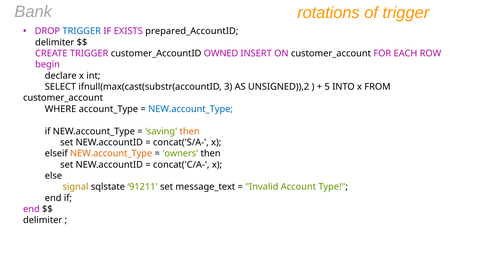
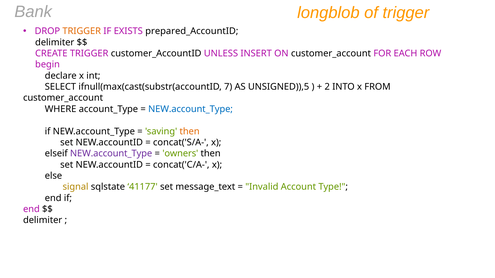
rotations: rotations -> longblob (328, 13)
TRIGGER colour: blue -> orange (82, 31)
OWNED: OWNED -> UNLESS (221, 54)
3: 3 -> 7 (228, 87)
UNSIGNED)),2: UNSIGNED)),2 -> UNSIGNED)),5 (279, 87)
5: 5 -> 2 (327, 87)
NEW.account_Type colour: orange -> purple (111, 154)
91211: 91211 -> 41177 (143, 187)
